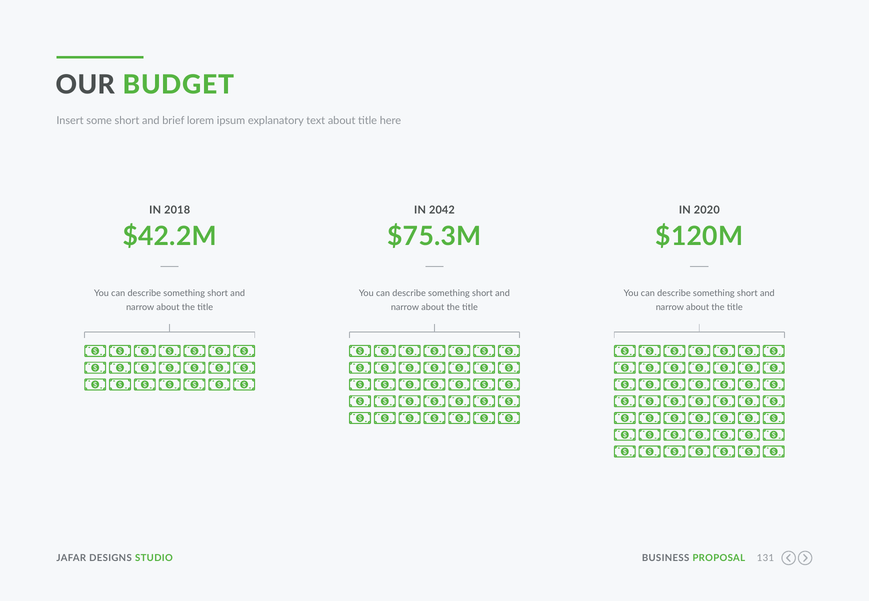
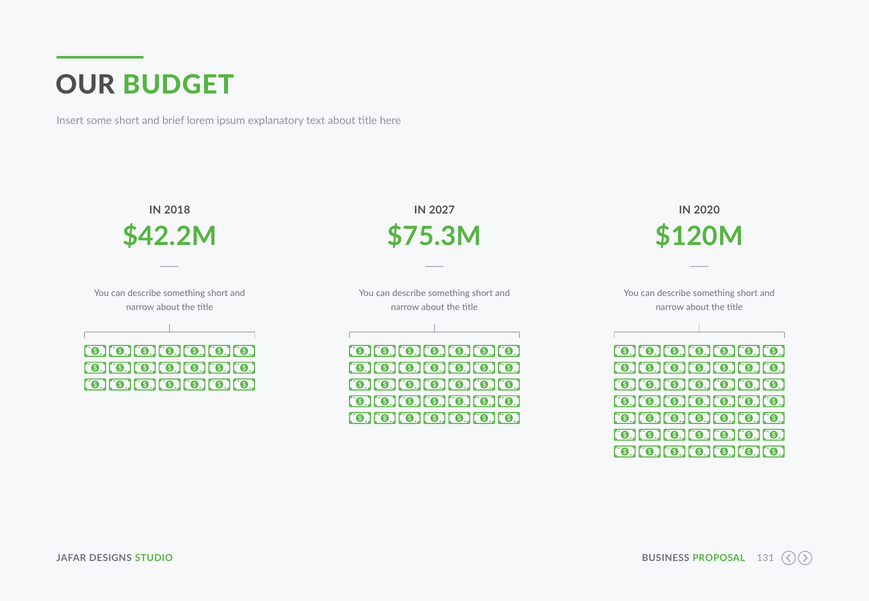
2042: 2042 -> 2027 (442, 210)
